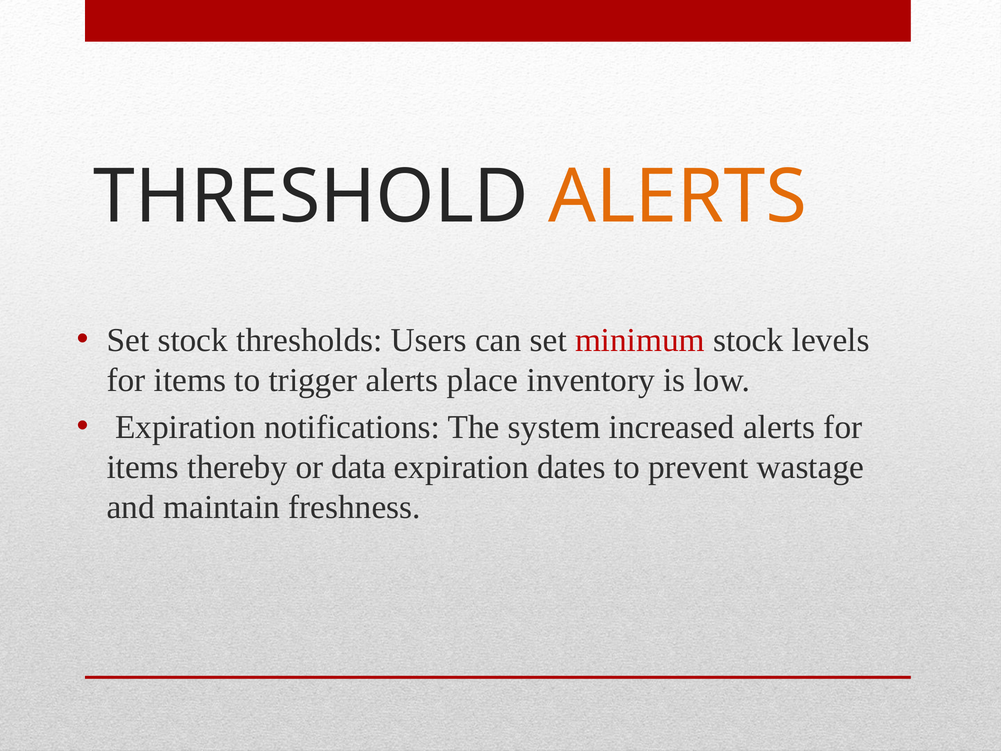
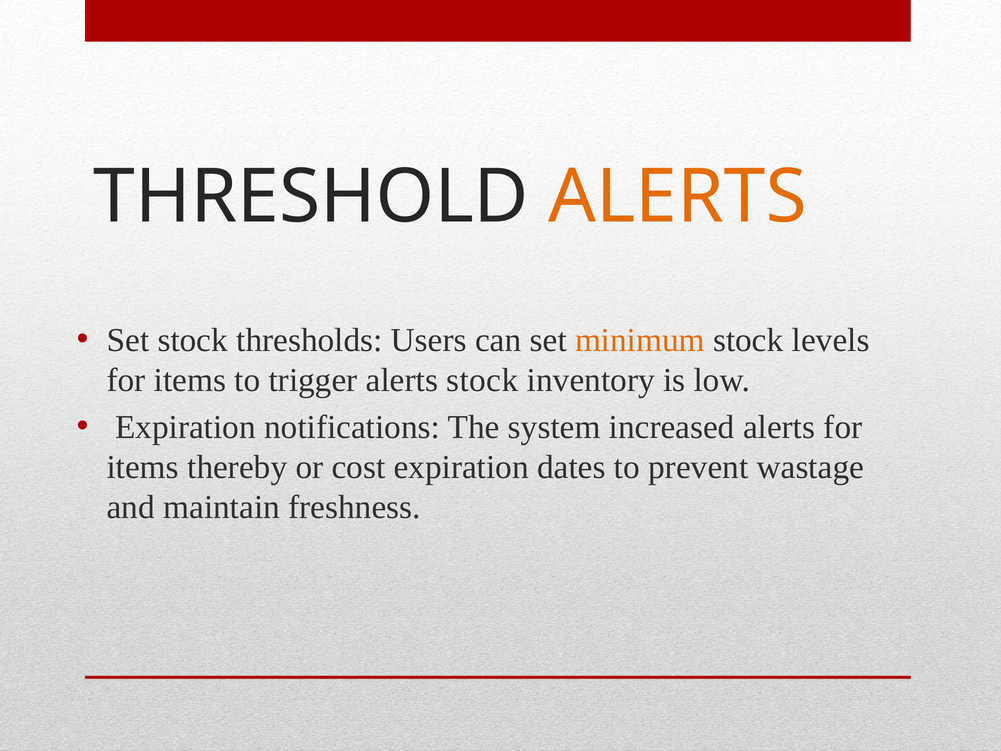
minimum colour: red -> orange (640, 340)
alerts place: place -> stock (482, 380)
data: data -> cost (359, 467)
